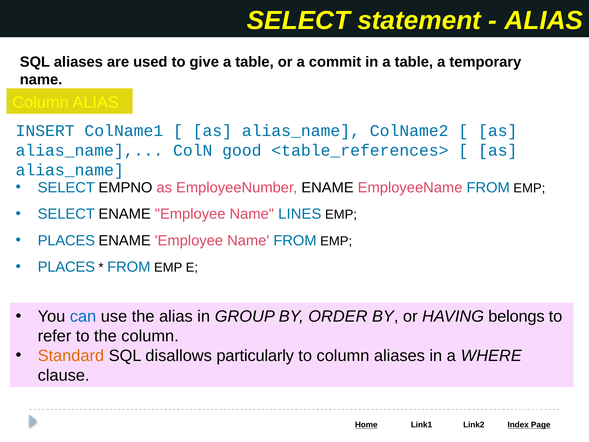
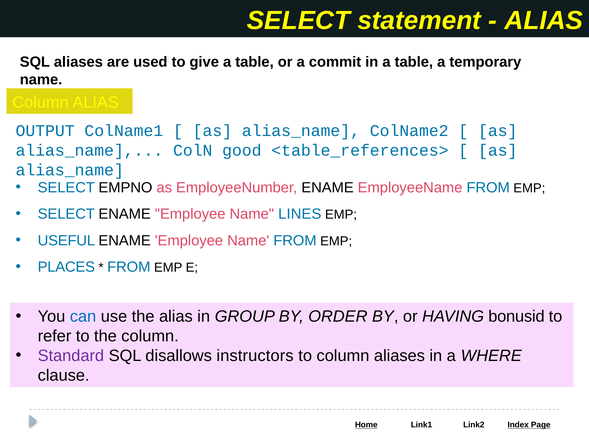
INSERT: INSERT -> OUTPUT (45, 131)
PLACES: PLACES -> USEFUL (66, 240)
belongs: belongs -> bonusid (516, 316)
Standard colour: orange -> purple (71, 356)
particularly: particularly -> instructors (255, 356)
